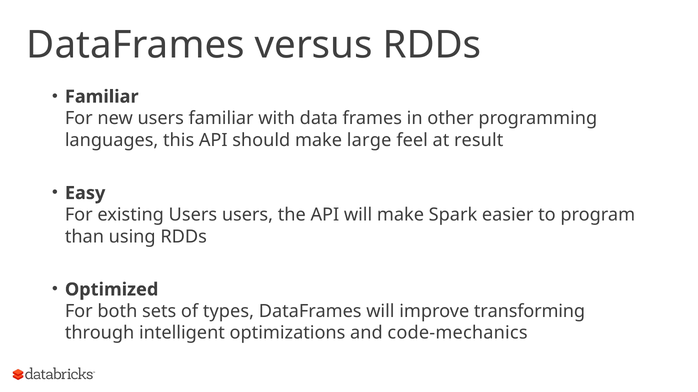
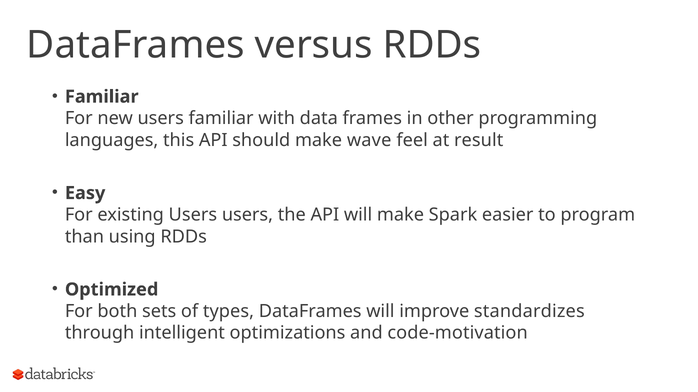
large: large -> wave (369, 140)
transforming: transforming -> standardizes (529, 312)
code-mechanics: code-mechanics -> code-motivation (458, 334)
